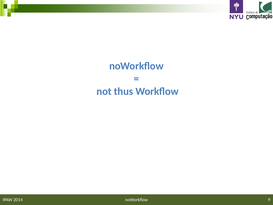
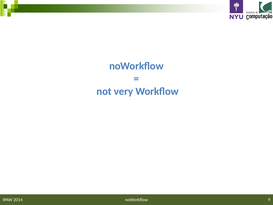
thus: thus -> very (124, 91)
